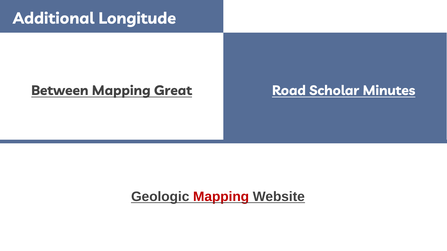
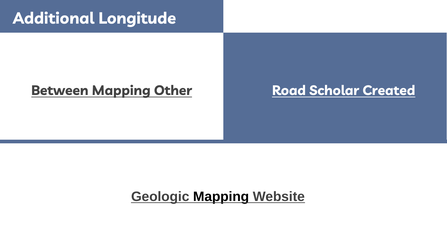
Great: Great -> Other (173, 91)
Minutes: Minutes -> Created (389, 91)
Mapping colour: red -> black (221, 197)
